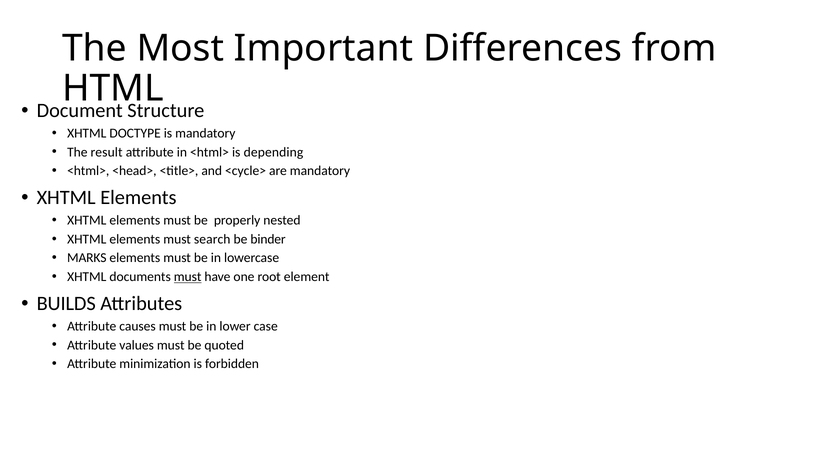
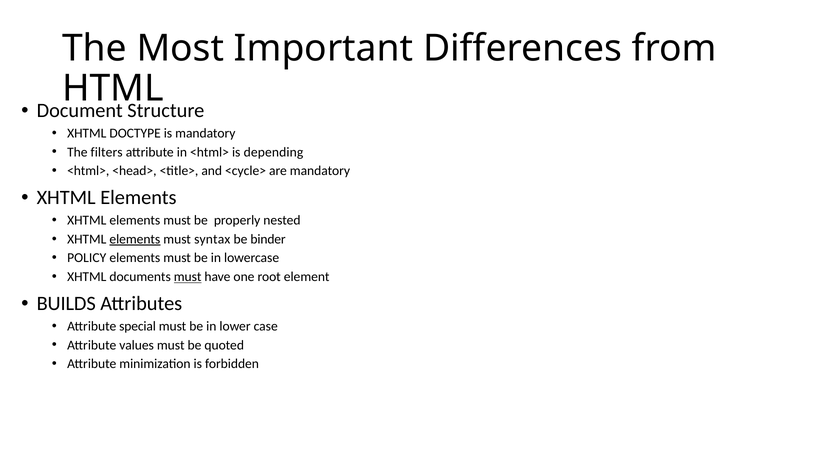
result: result -> filters (107, 152)
elements underline: none -> present (135, 239)
search: search -> syntax (212, 239)
MARKS: MARKS -> POLICY (87, 258)
causes: causes -> special (138, 326)
